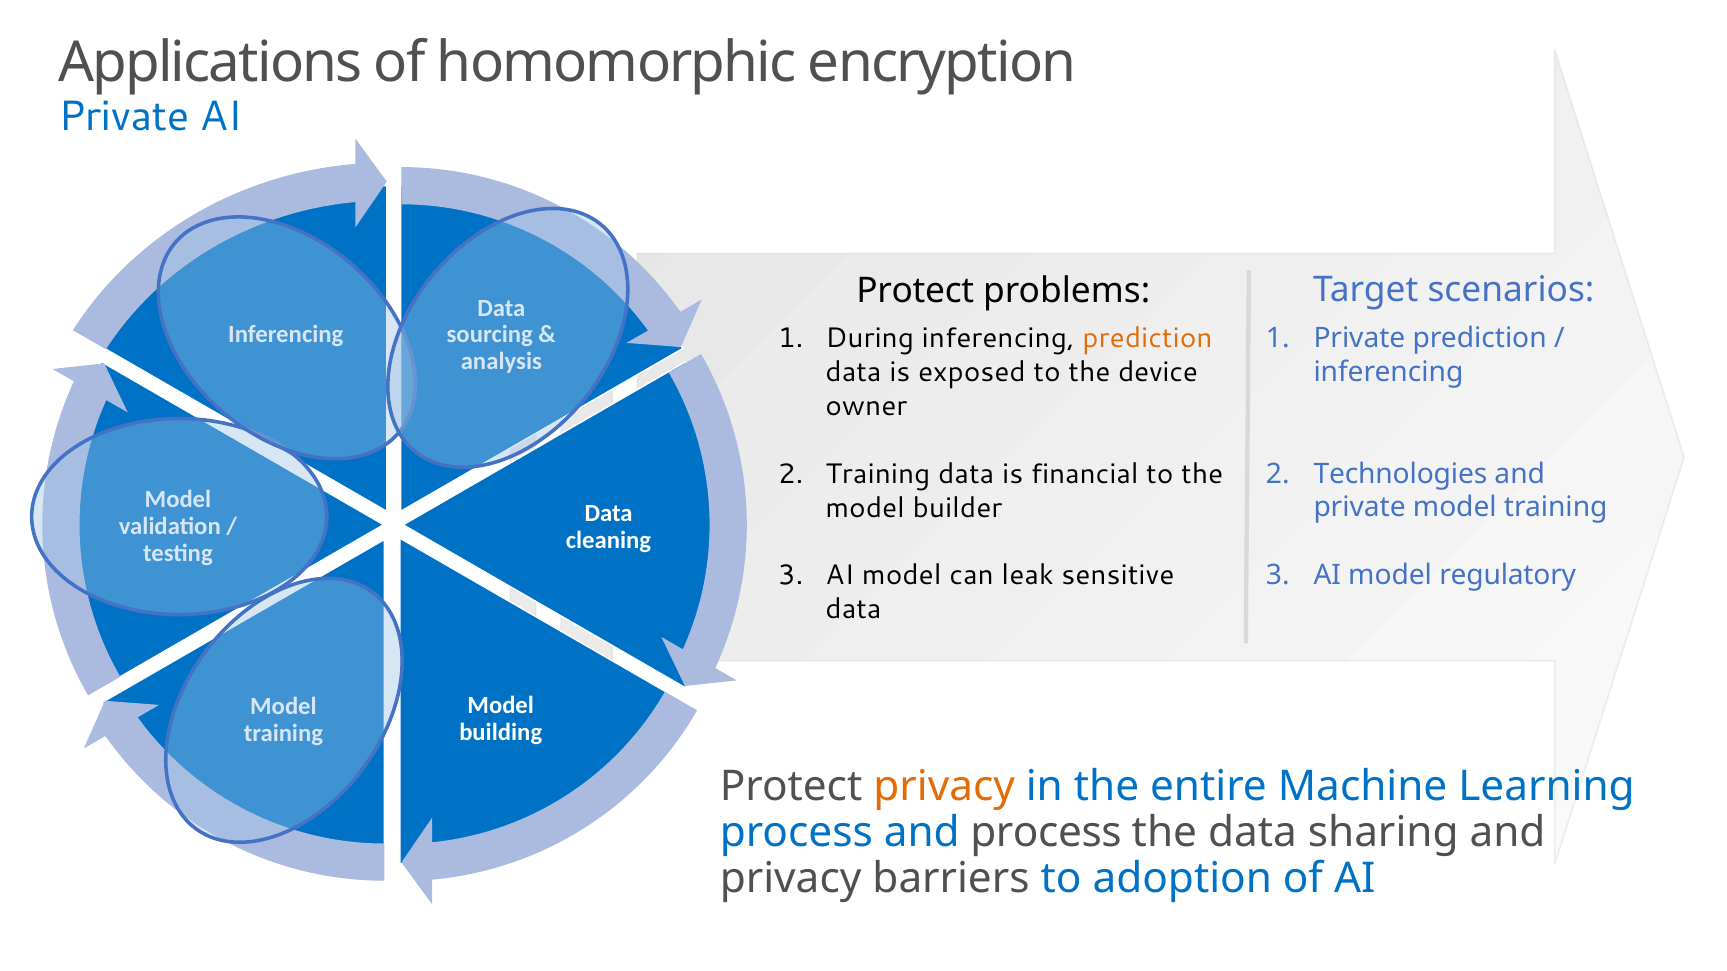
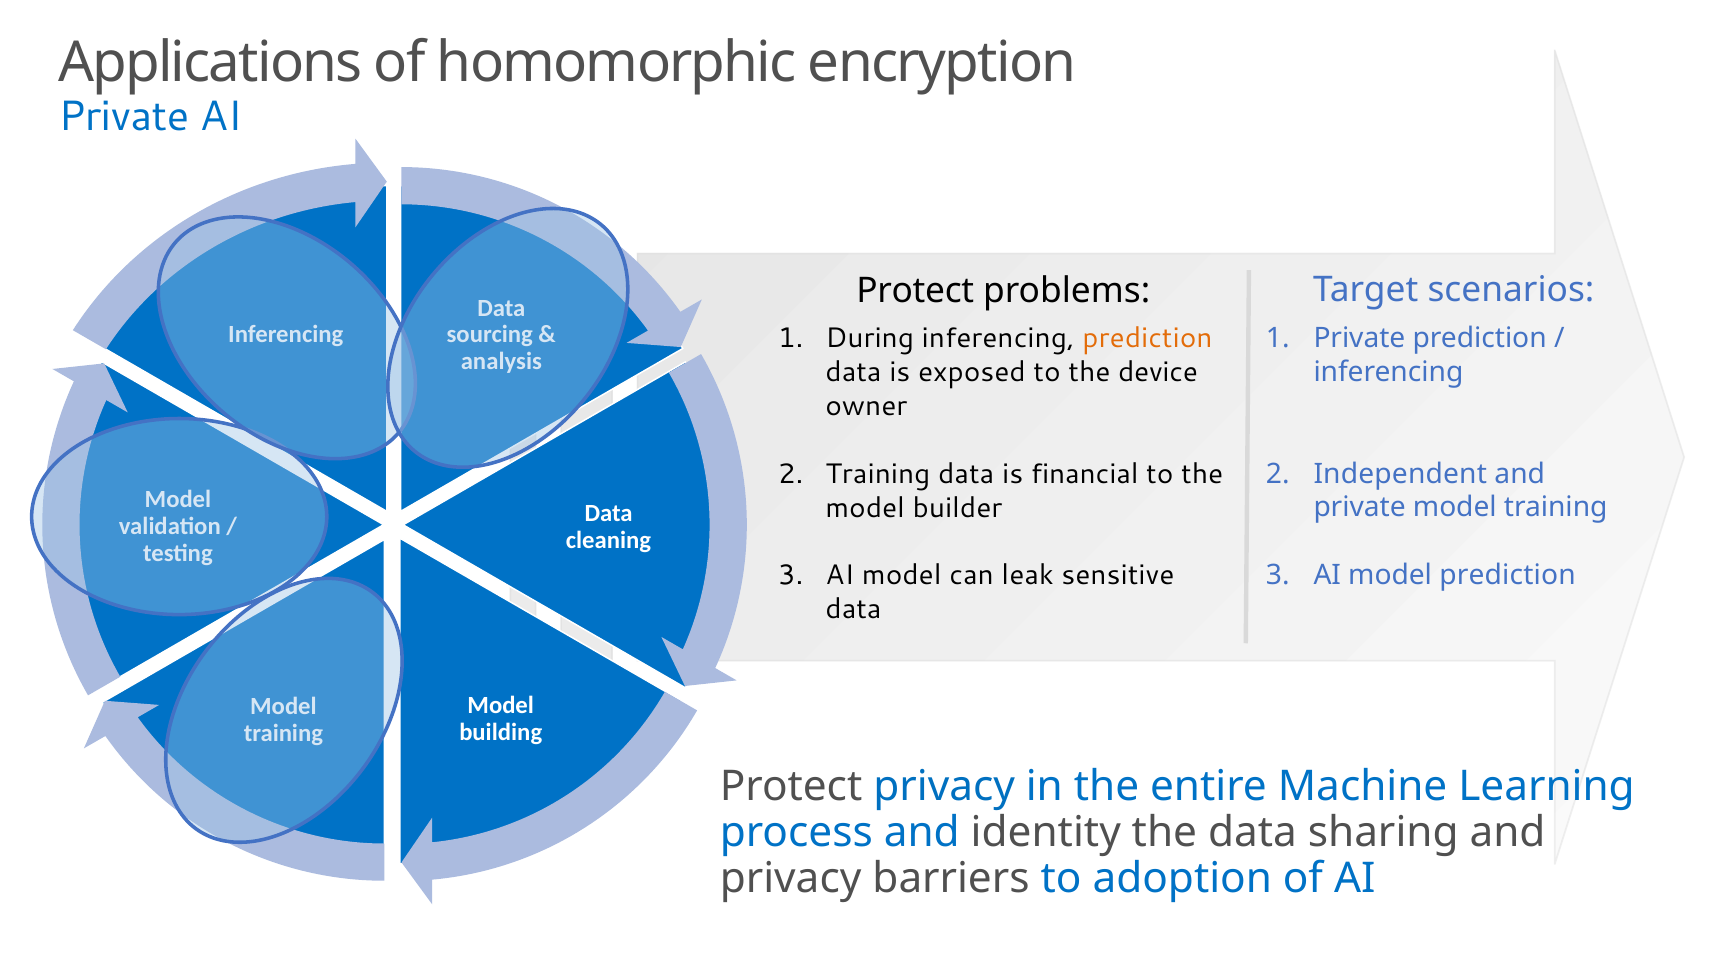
Technologies: Technologies -> Independent (1400, 474)
model regulatory: regulatory -> prediction (1508, 575)
privacy colour: orange -> blue (944, 787)
and process: process -> identity (1046, 833)
